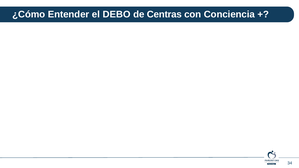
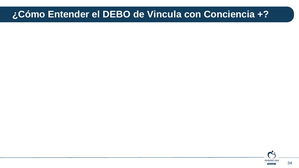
Centras: Centras -> Vincula (164, 14)
